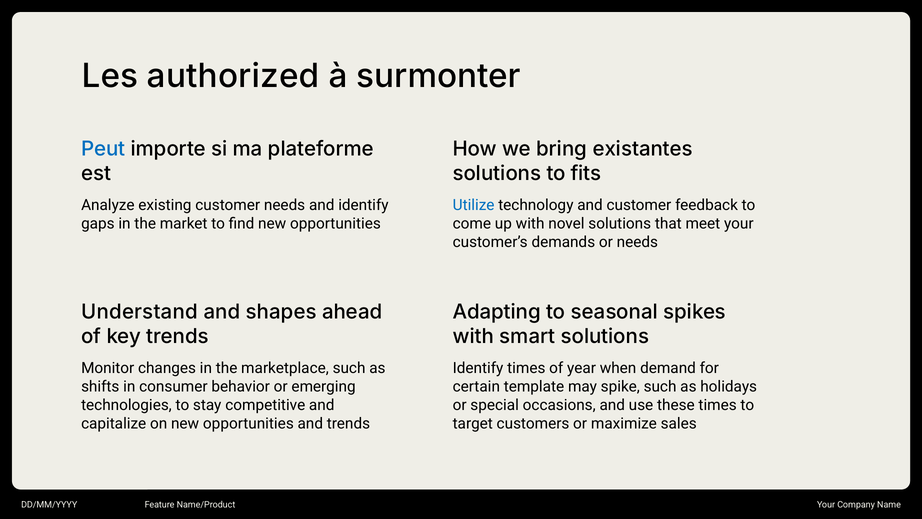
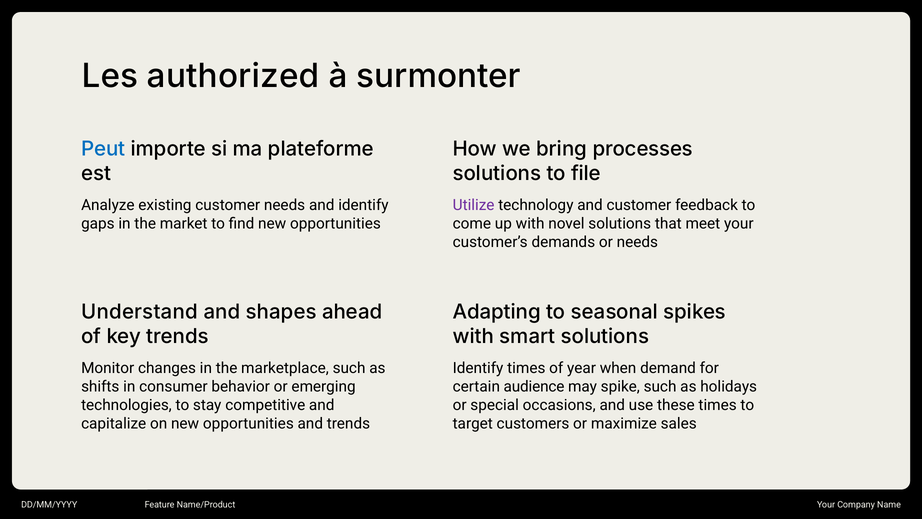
existantes: existantes -> processes (643, 149)
fits: fits -> file (586, 173)
Utilize colour: blue -> purple (474, 205)
template: template -> audience (534, 387)
